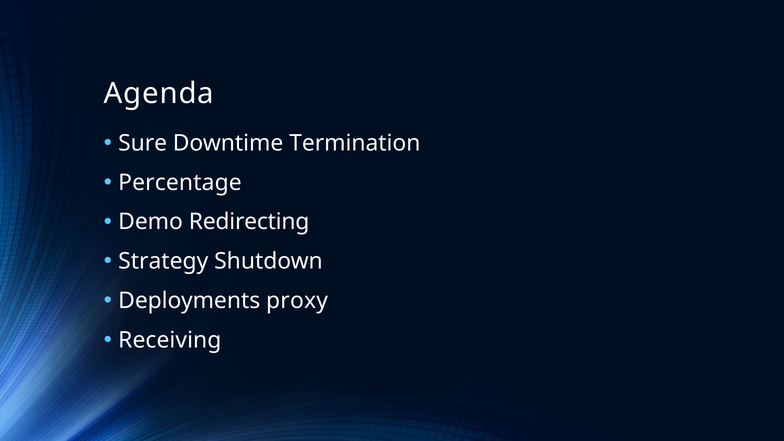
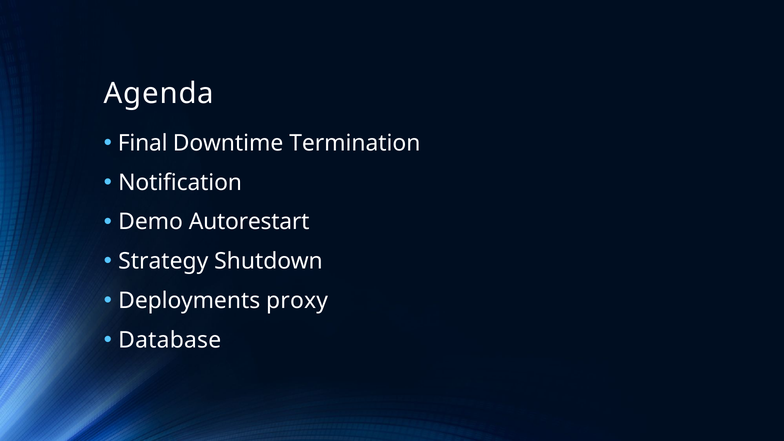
Sure: Sure -> Final (143, 143)
Percentage: Percentage -> Notification (180, 183)
Redirecting: Redirecting -> Autorestart (249, 222)
Receiving: Receiving -> Database (170, 340)
